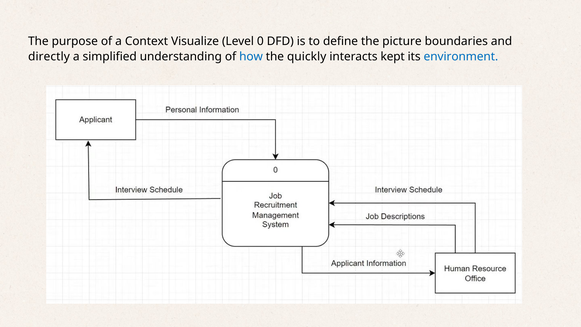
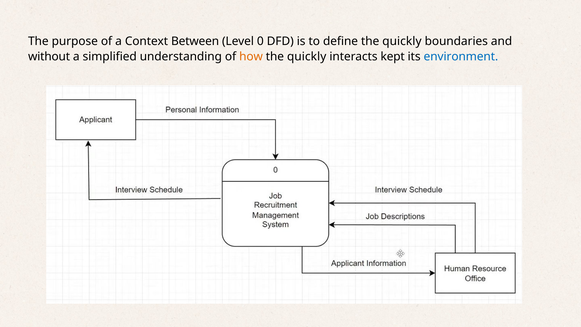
Visualize: Visualize -> Between (195, 41)
define the picture: picture -> quickly (402, 41)
directly: directly -> without (49, 56)
how colour: blue -> orange (251, 56)
